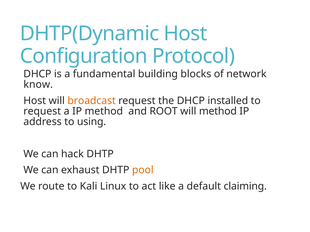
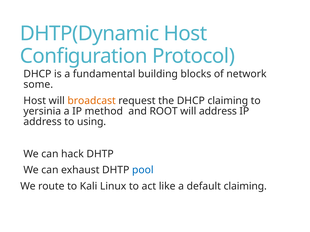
know: know -> some (38, 85)
DHCP installed: installed -> claiming (228, 101)
request: request -> yersinia (42, 111)
will method: method -> address (218, 111)
pool colour: orange -> blue (143, 170)
